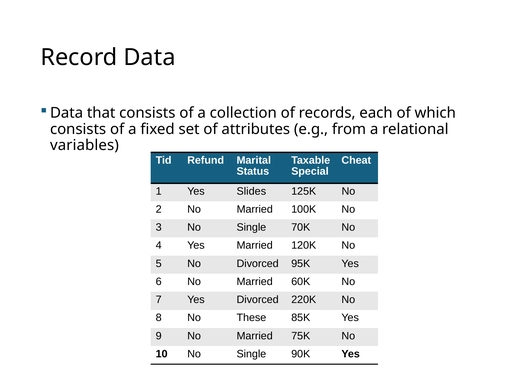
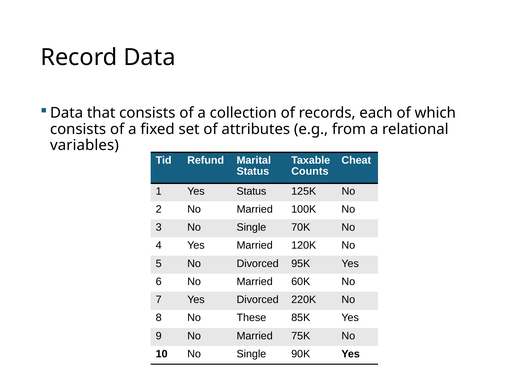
Special: Special -> Counts (310, 171)
Yes Slides: Slides -> Status (251, 191)
